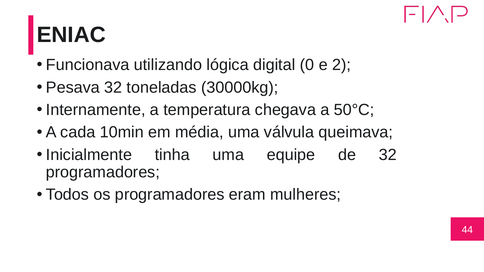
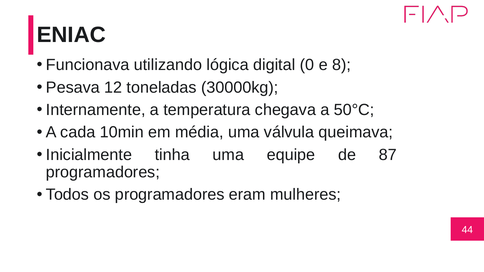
2: 2 -> 8 (342, 65)
Pesava 32: 32 -> 12 (113, 87)
de 32: 32 -> 87 (388, 155)
